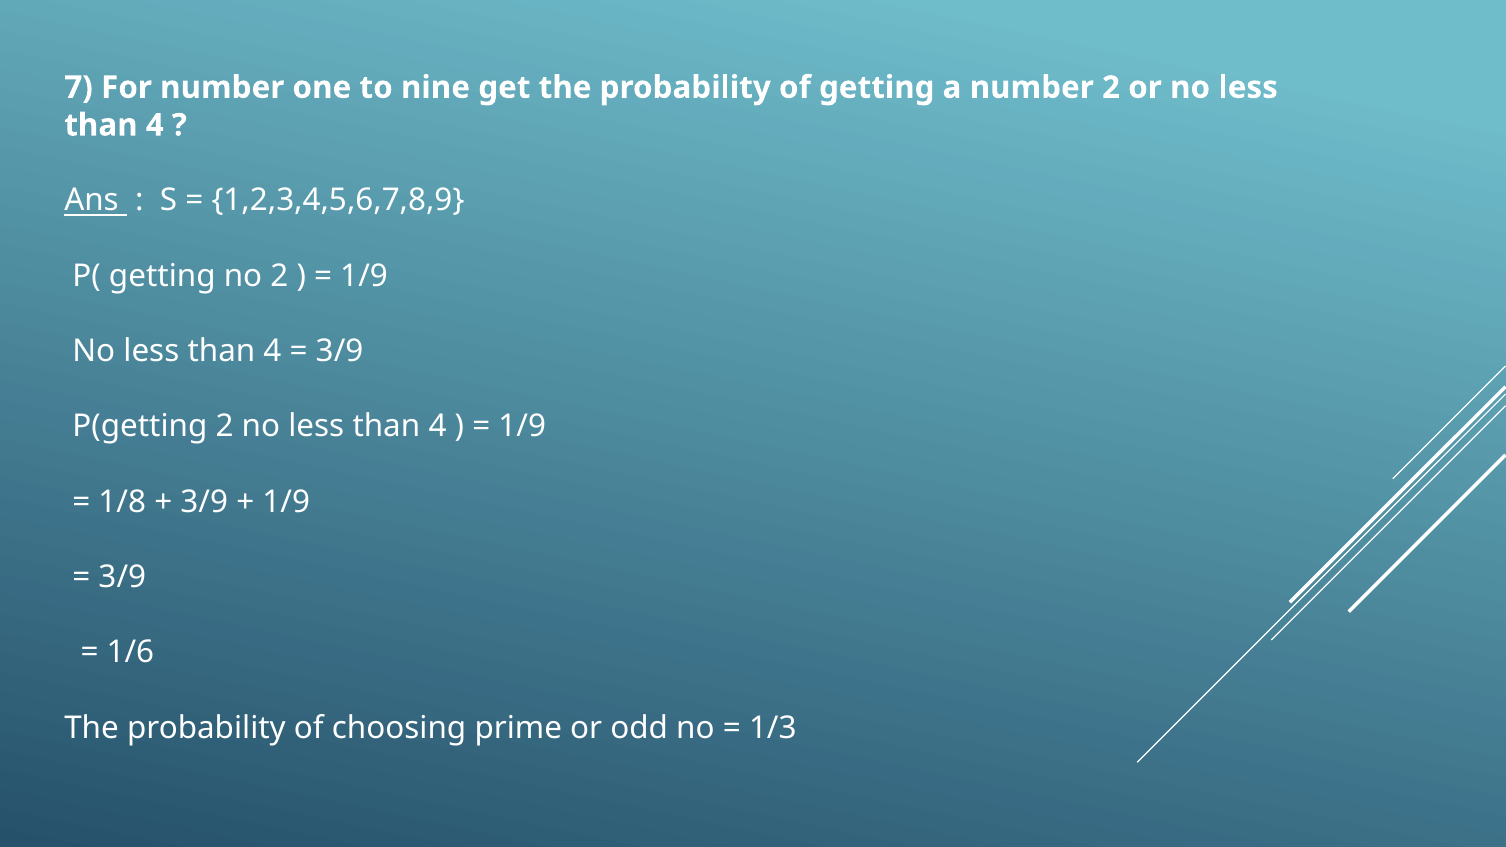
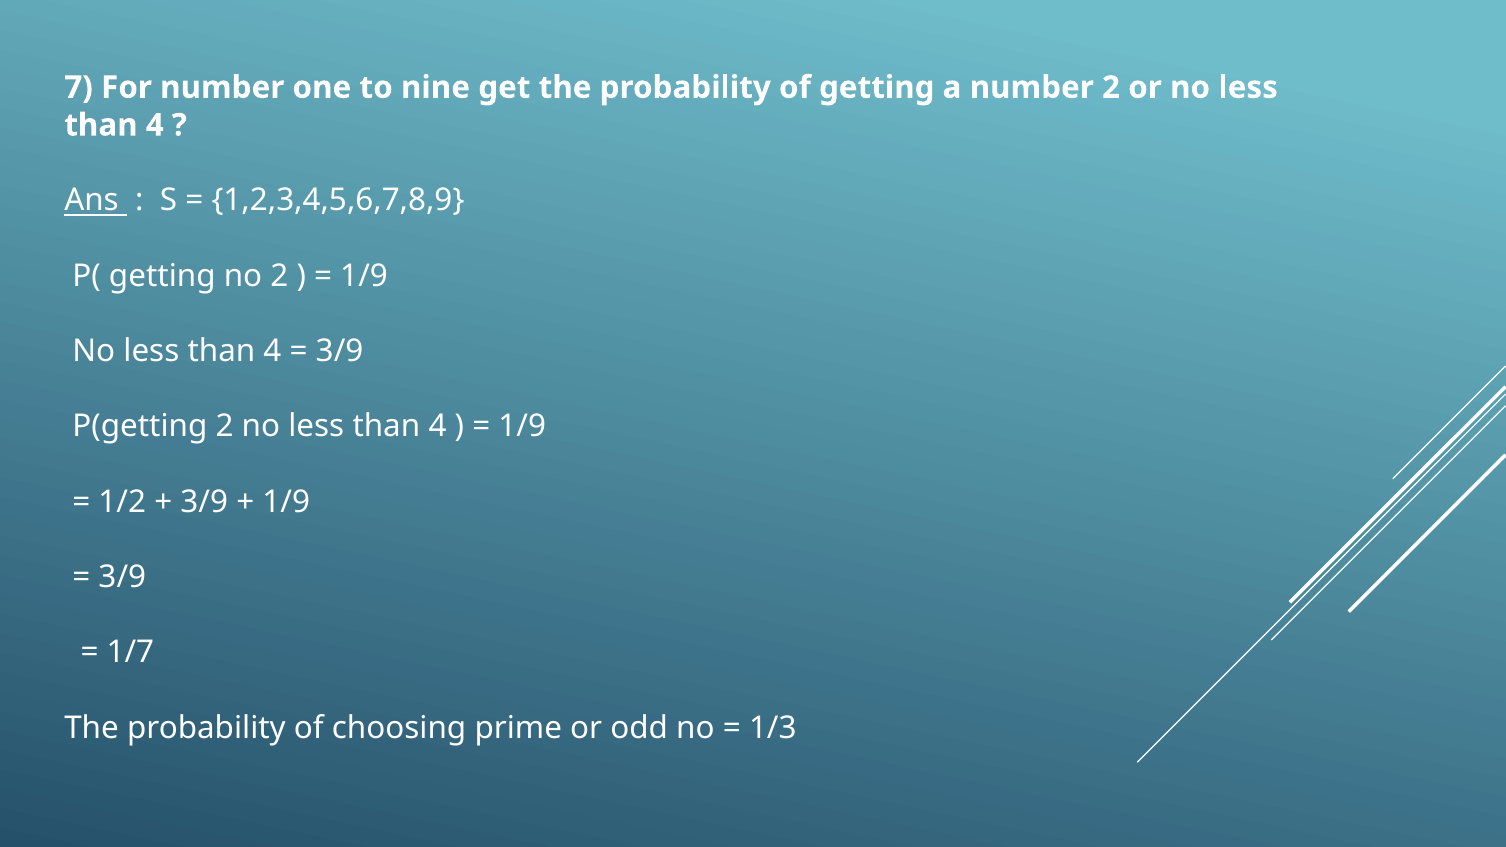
1/8: 1/8 -> 1/2 (122, 502)
1/6: 1/6 -> 1/7 (130, 652)
